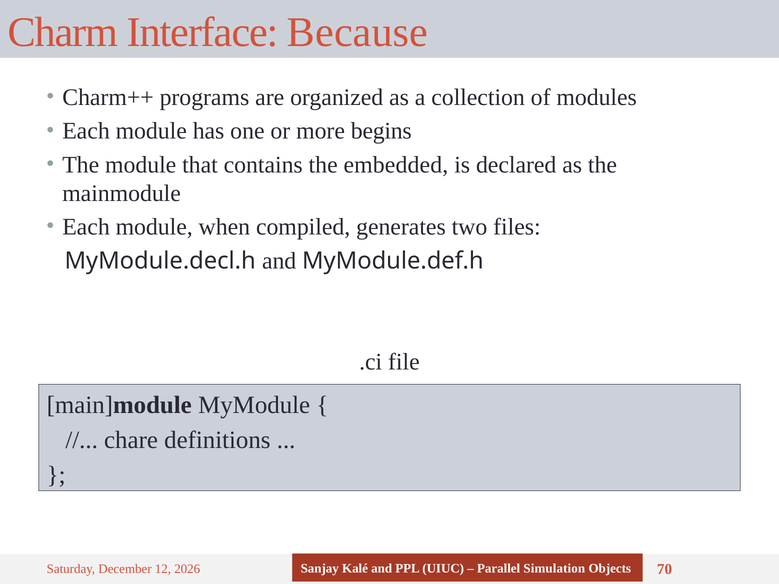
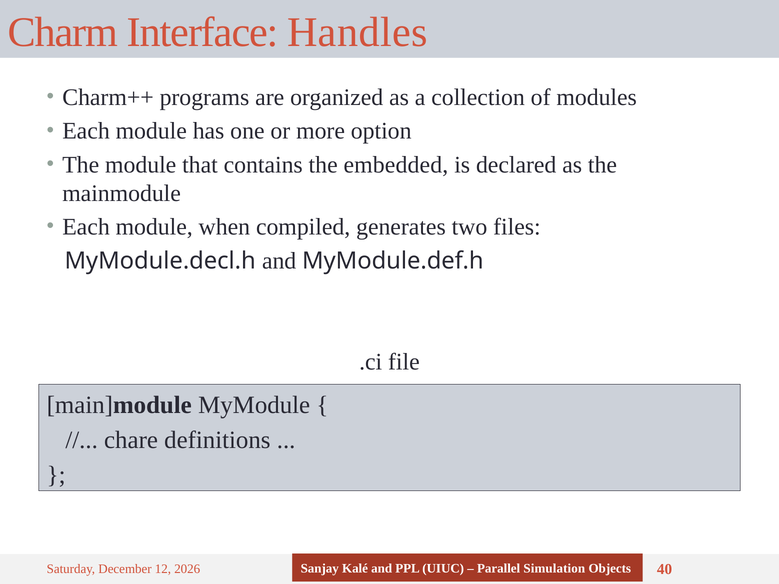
Because: Because -> Handles (357, 32)
begins: begins -> option (381, 131)
70: 70 -> 40 (665, 569)
